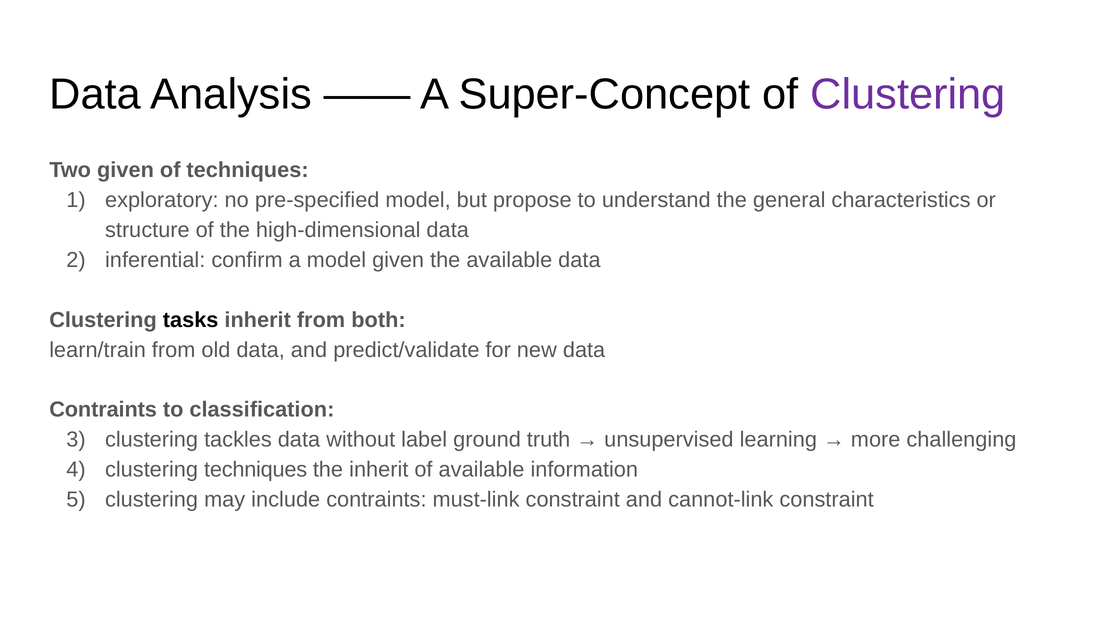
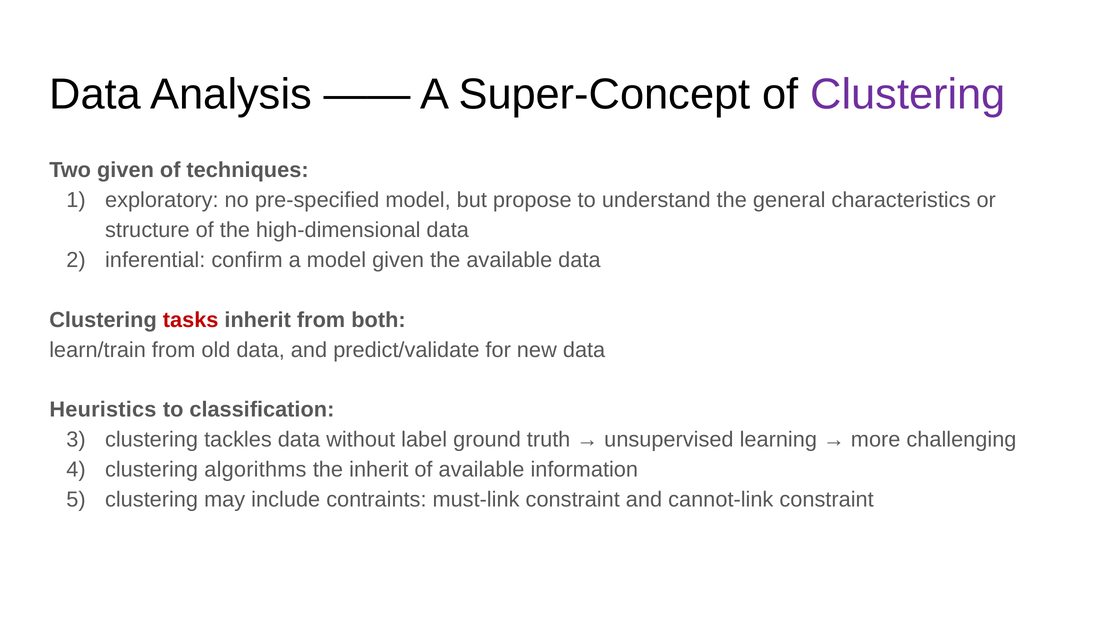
tasks colour: black -> red (191, 320)
Contraints: Contraints -> Heuristics (103, 410)
clustering techniques: techniques -> algorithms (255, 470)
